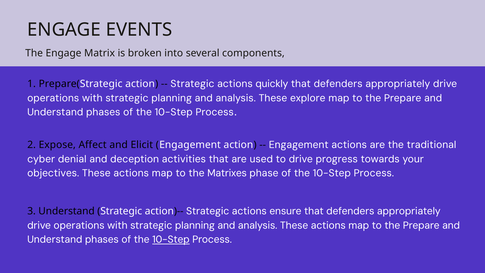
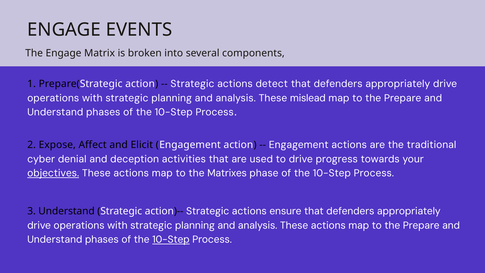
quickly: quickly -> detect (272, 84)
explore: explore -> mislead (308, 98)
objectives underline: none -> present (53, 173)
